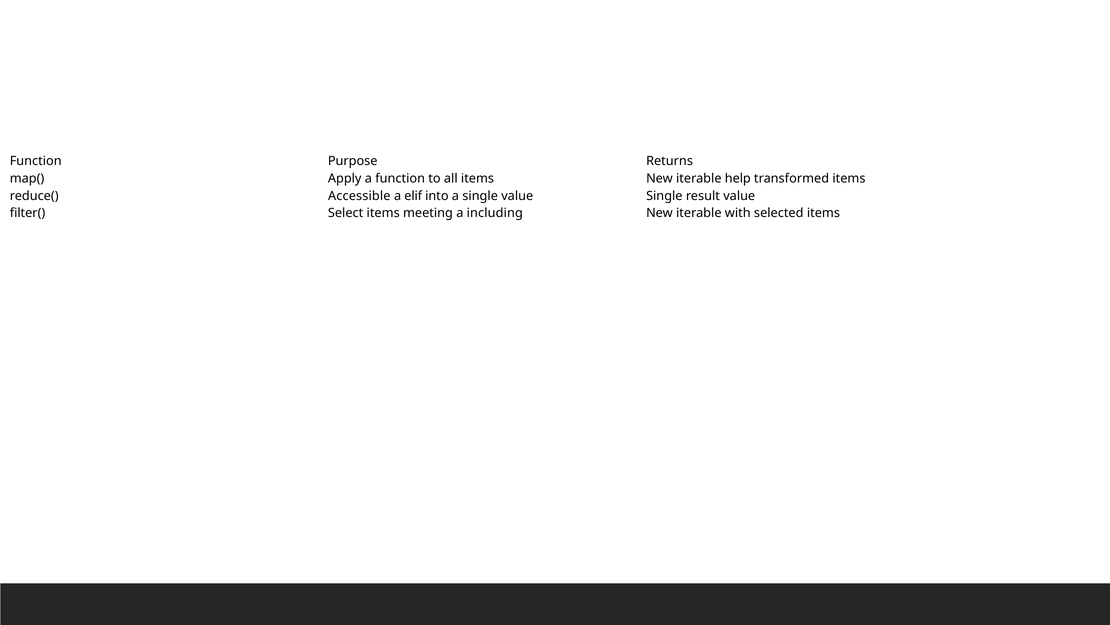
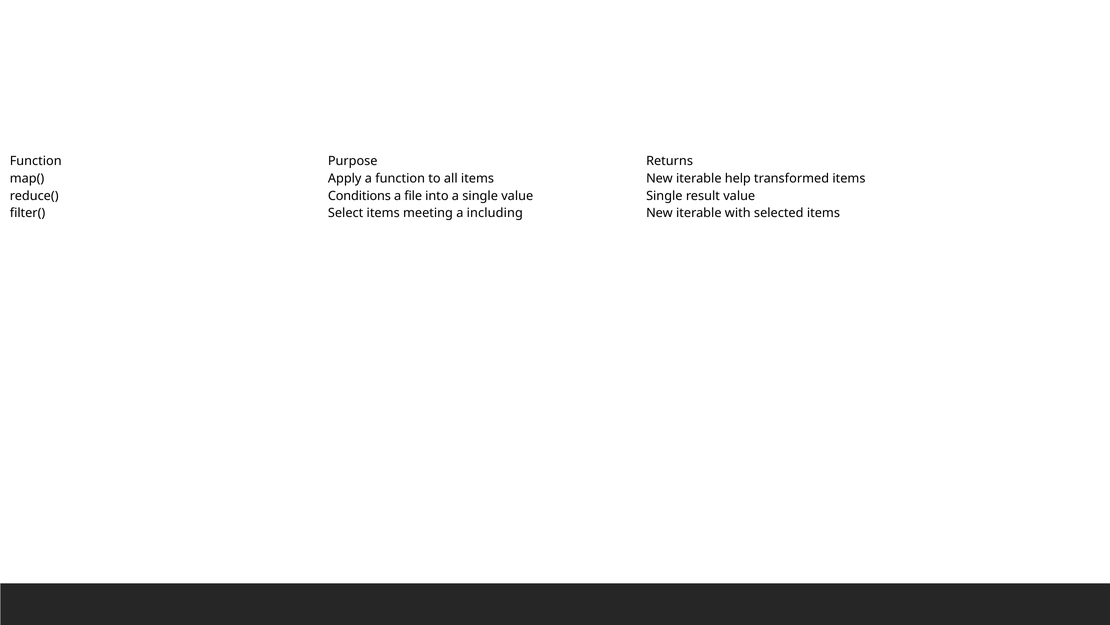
Accessible: Accessible -> Conditions (359, 196)
elif: elif -> file (413, 196)
